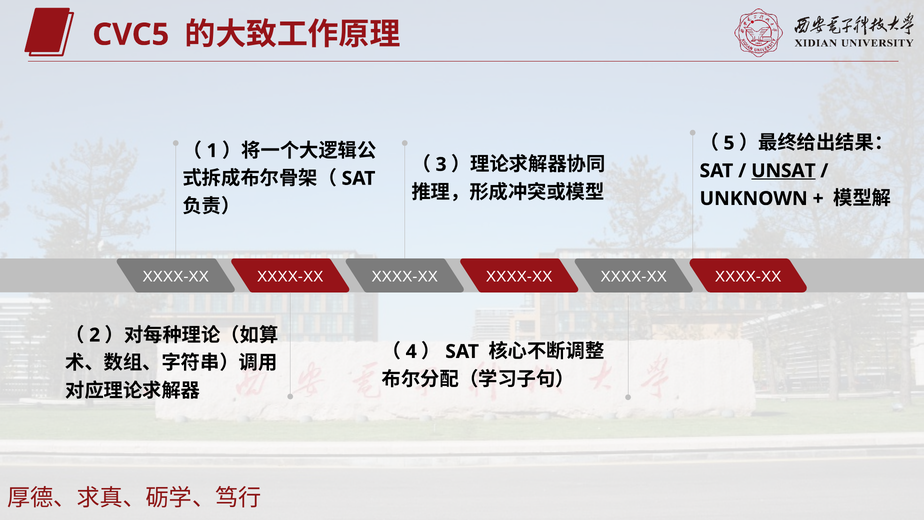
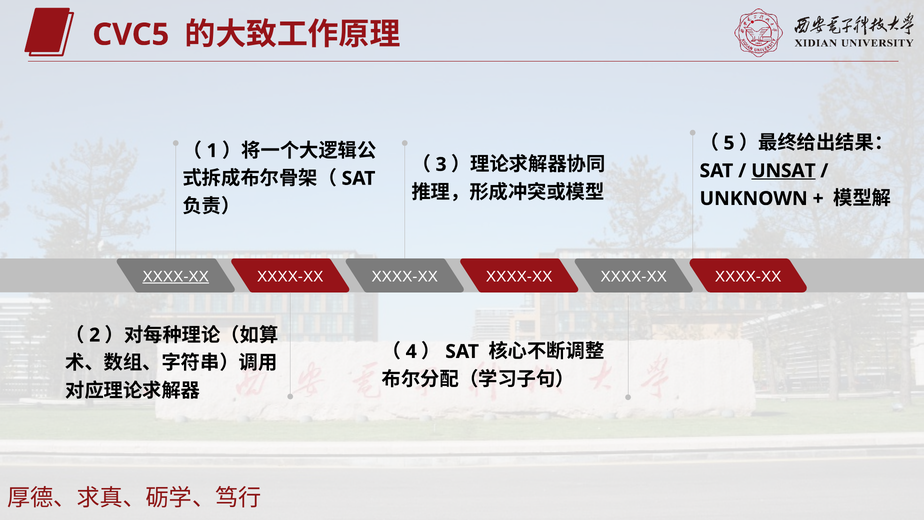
XXXX-XX underline: none -> present (176, 276)
